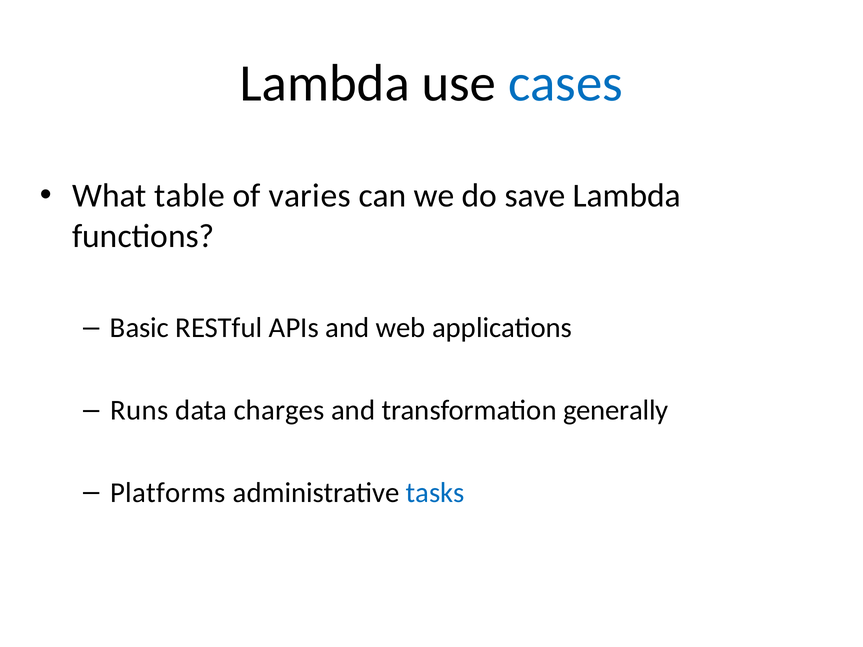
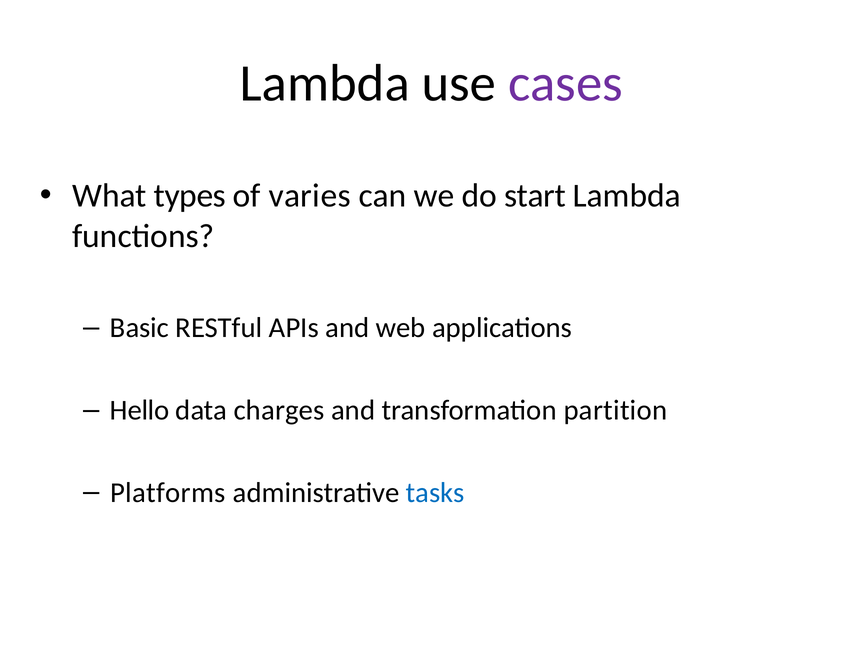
cases colour: blue -> purple (565, 84)
table: table -> types (190, 196)
save: save -> start (535, 196)
Runs: Runs -> Hello (140, 411)
generally: generally -> partition (615, 411)
